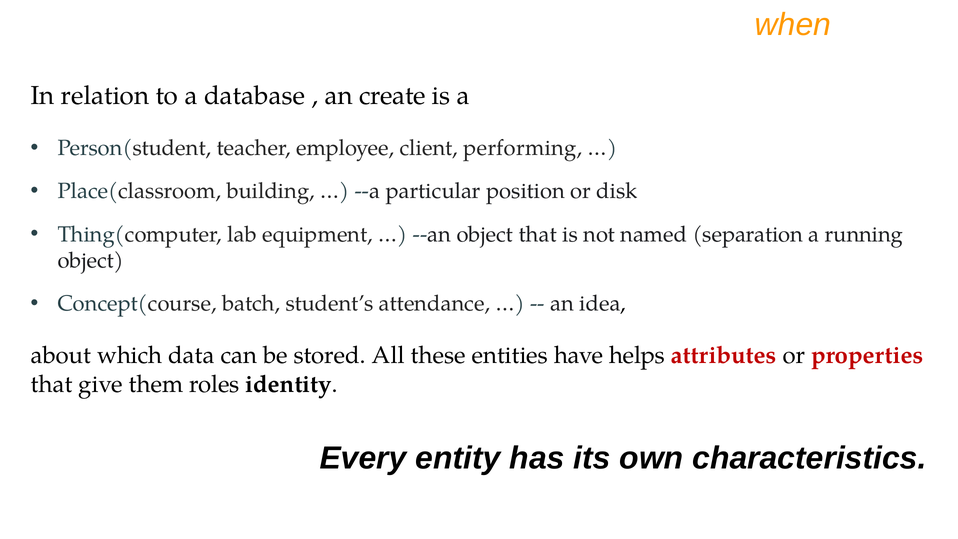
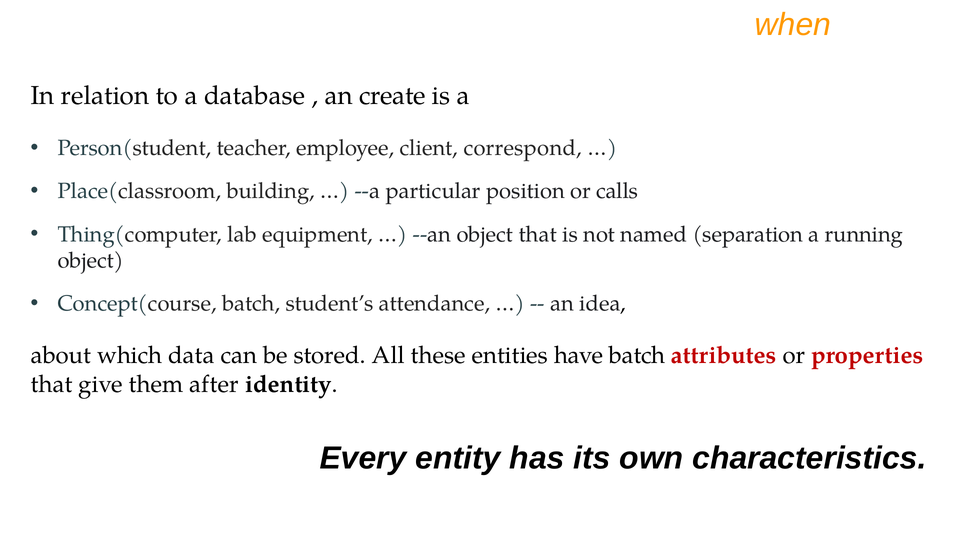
performing: performing -> correspond (523, 148)
disk: disk -> calls (617, 191)
have helps: helps -> batch (637, 355)
roles: roles -> after (214, 384)
